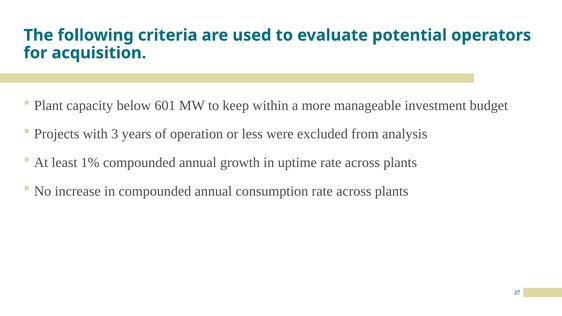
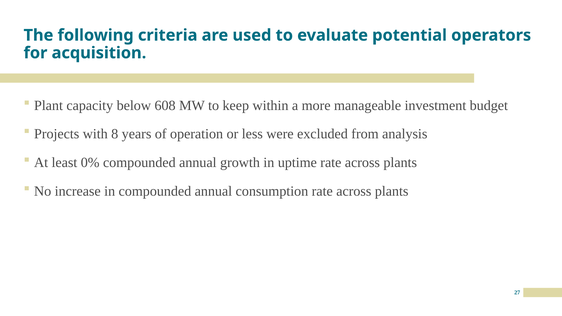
601: 601 -> 608 (165, 105)
3: 3 -> 8 (115, 134)
1%: 1% -> 0% (90, 163)
